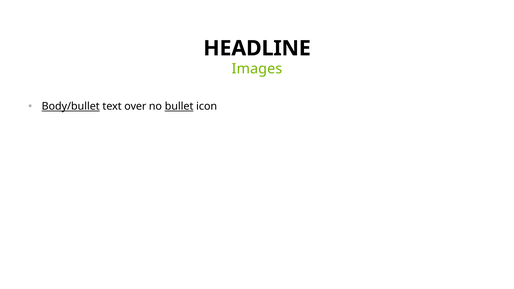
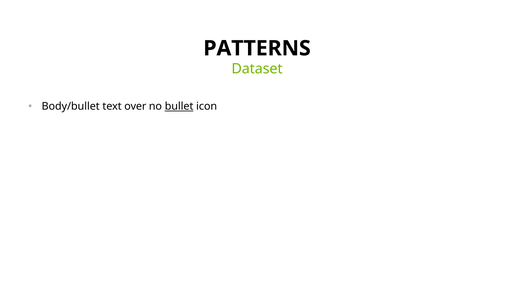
HEADLINE: HEADLINE -> PATTERNS (257, 48)
Images: Images -> Dataset (257, 69)
Body/bullet underline: present -> none (71, 106)
